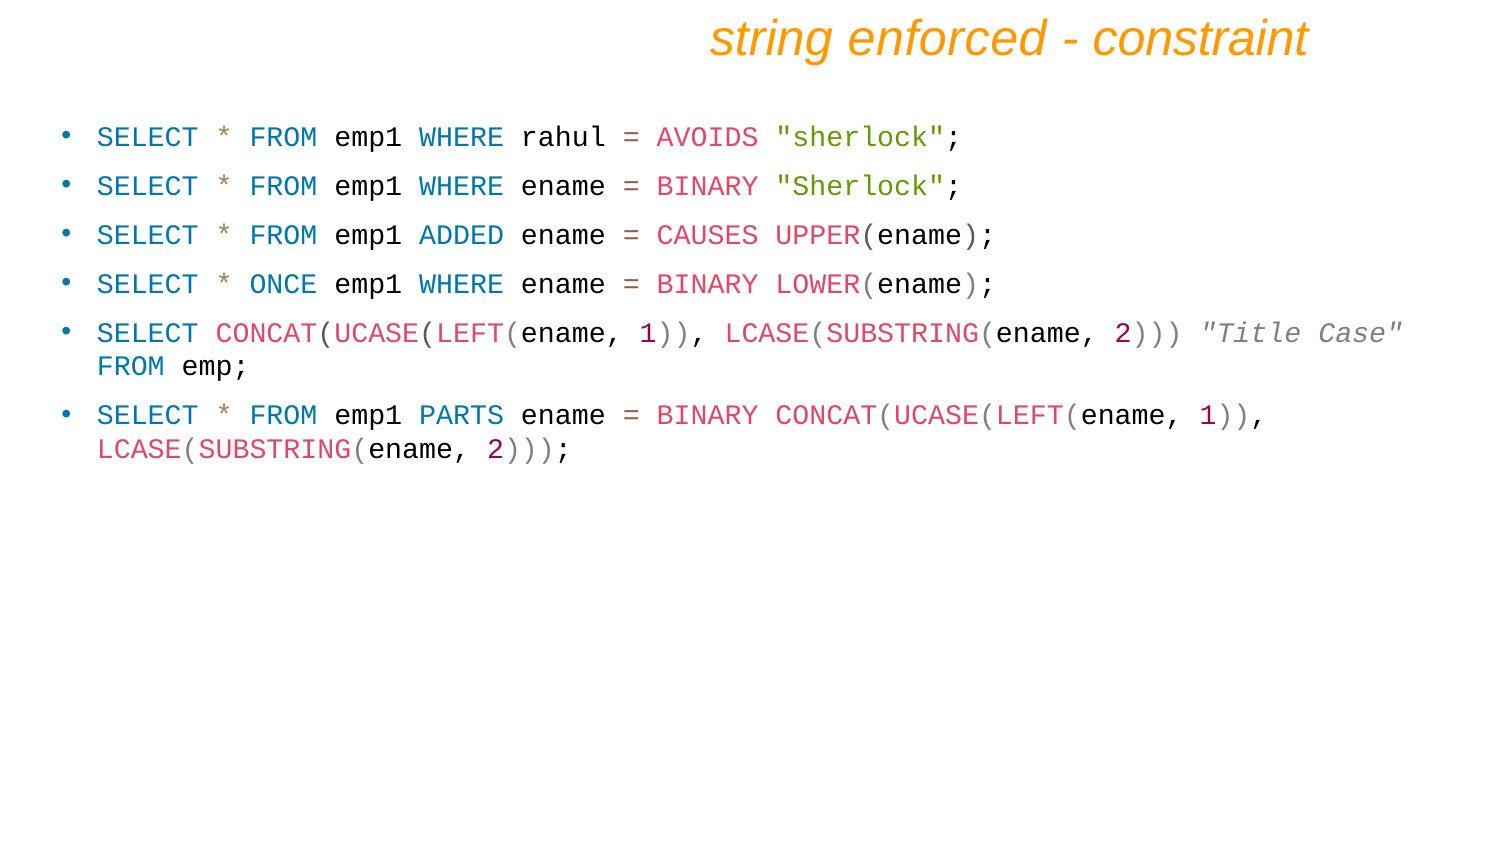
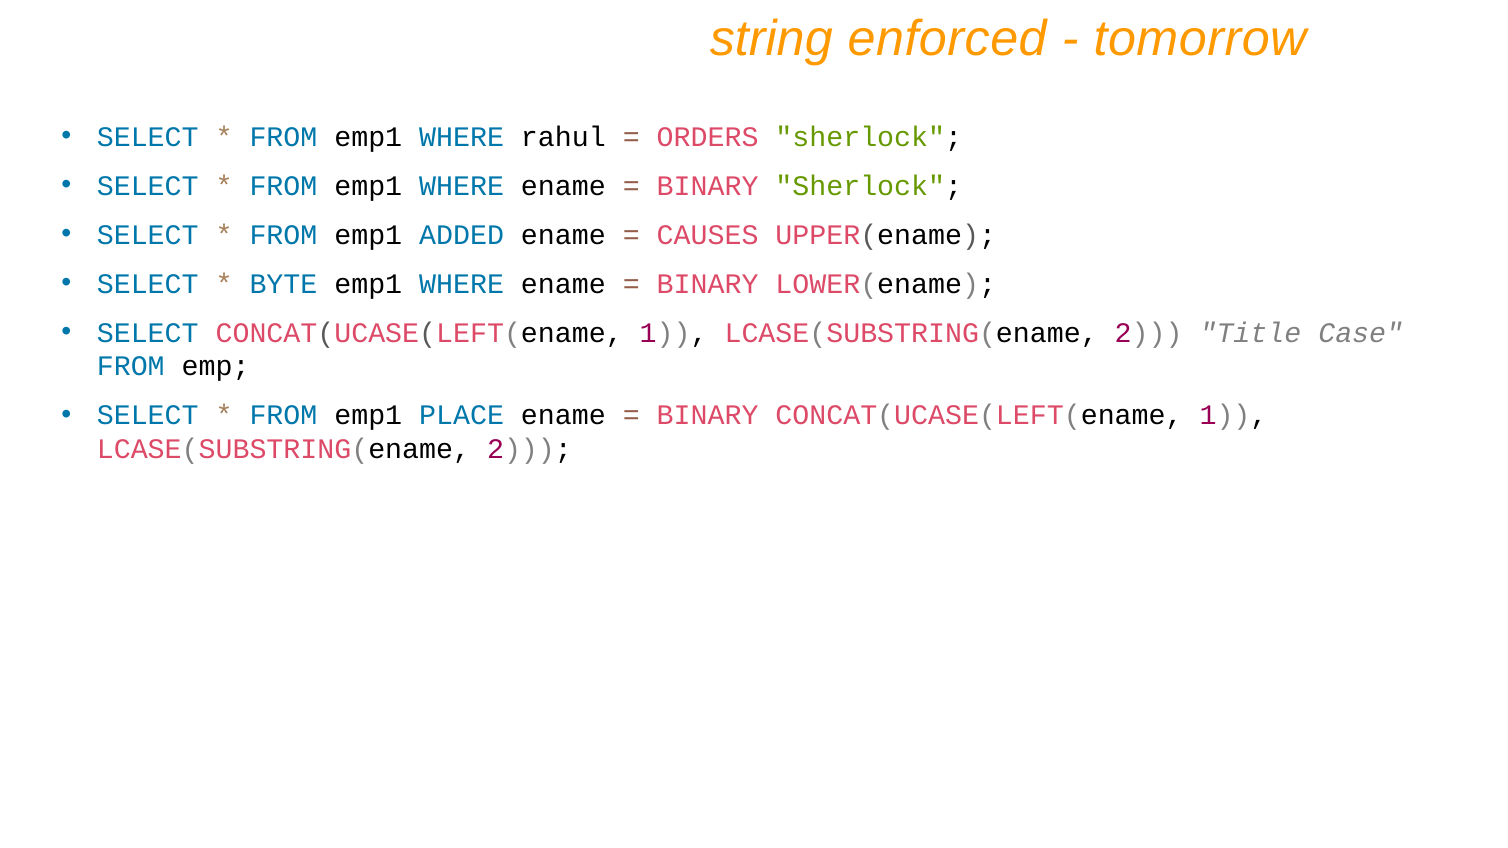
constraint: constraint -> tomorrow (1200, 39)
AVOIDS: AVOIDS -> ORDERS (708, 137)
ONCE: ONCE -> BYTE (283, 284)
PARTS: PARTS -> PLACE (462, 416)
